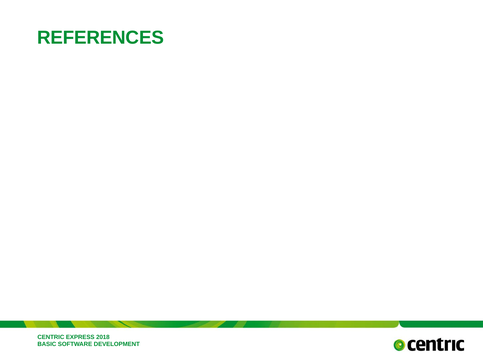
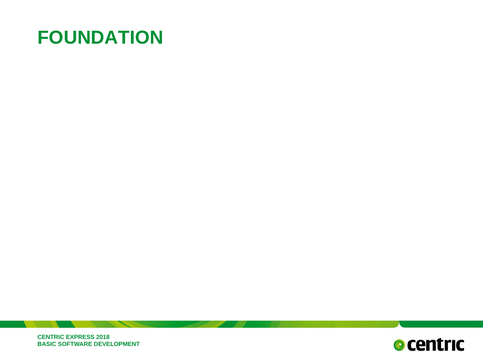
REFERENCES: REFERENCES -> FOUNDATION (100, 38)
